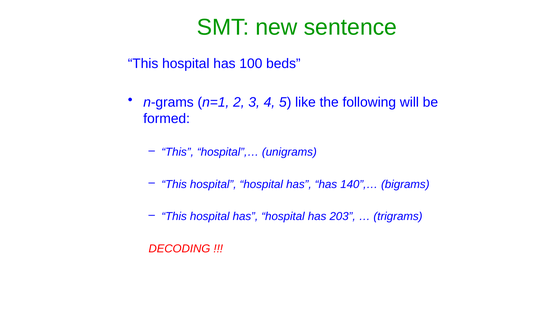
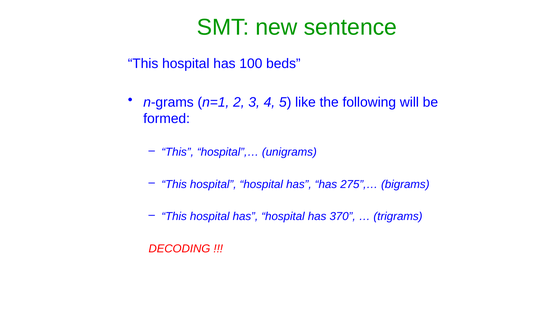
140”,…: 140”,… -> 275”,… (359, 184)
203: 203 -> 370 (343, 216)
